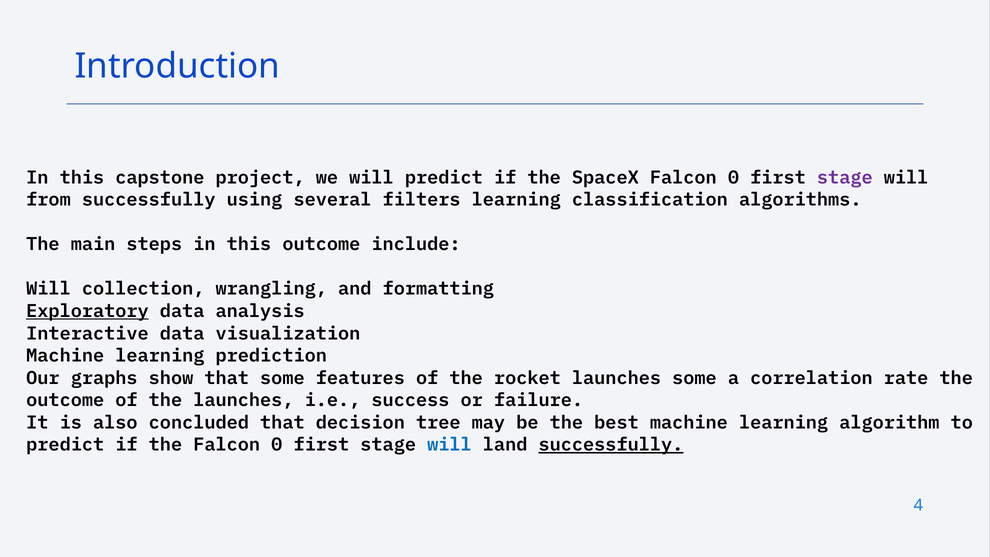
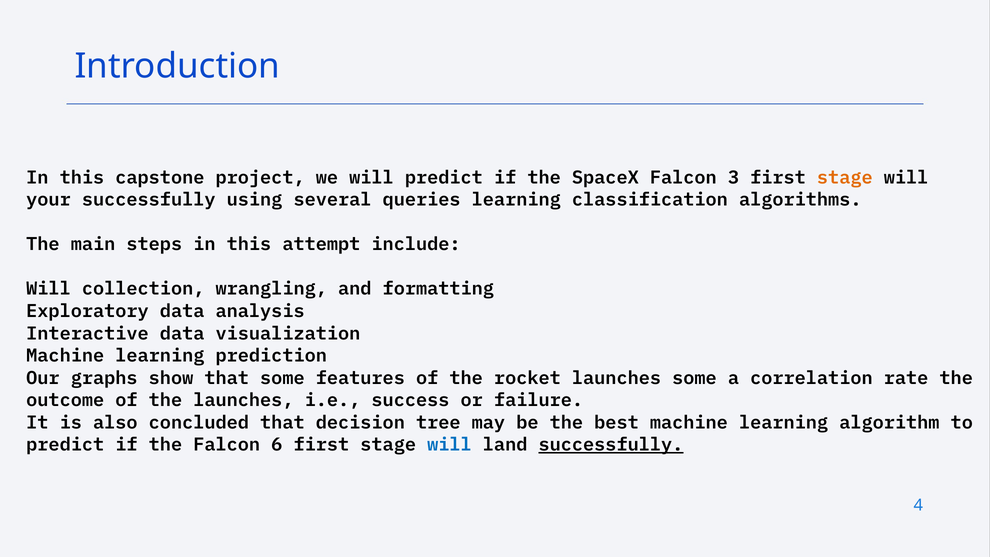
SpaceX Falcon 0: 0 -> 3 (733, 177)
stage colour: purple -> orange (845, 177)
from: from -> your (48, 200)
filters: filters -> queries (422, 200)
this outcome: outcome -> attempt (321, 244)
Exploratory underline: present -> none (87, 311)
the Falcon 0: 0 -> 6 (277, 445)
